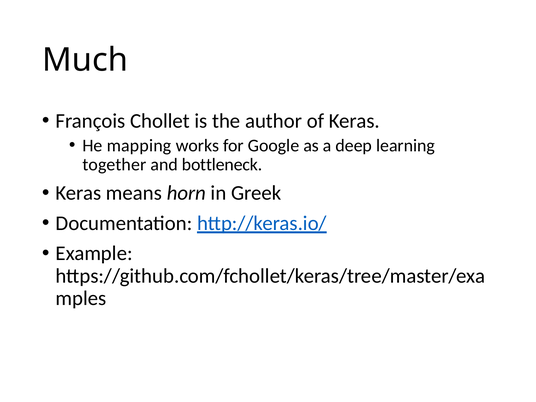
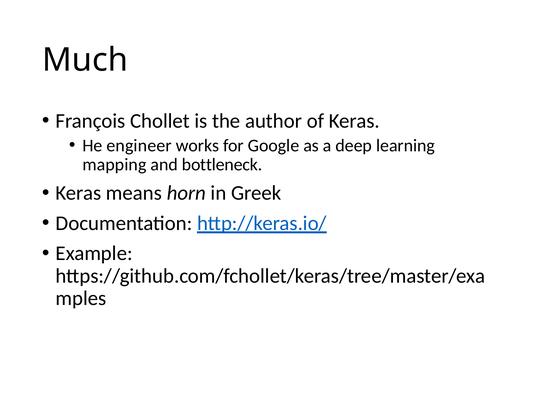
mapping: mapping -> engineer (139, 145)
together: together -> mapping (114, 165)
